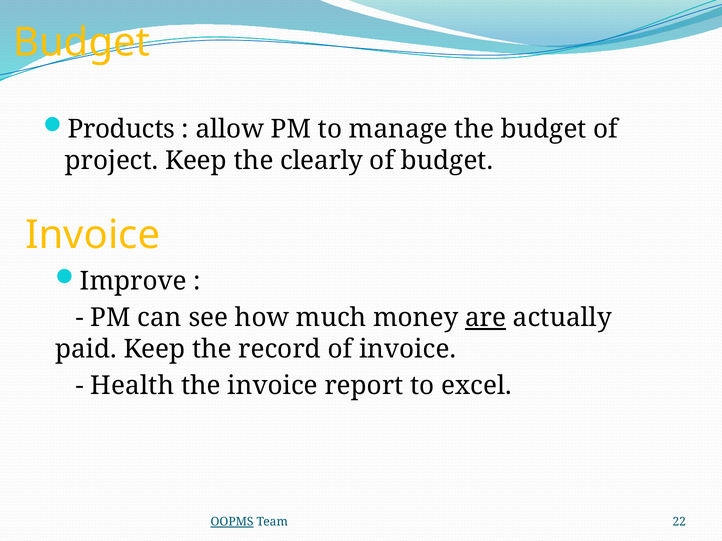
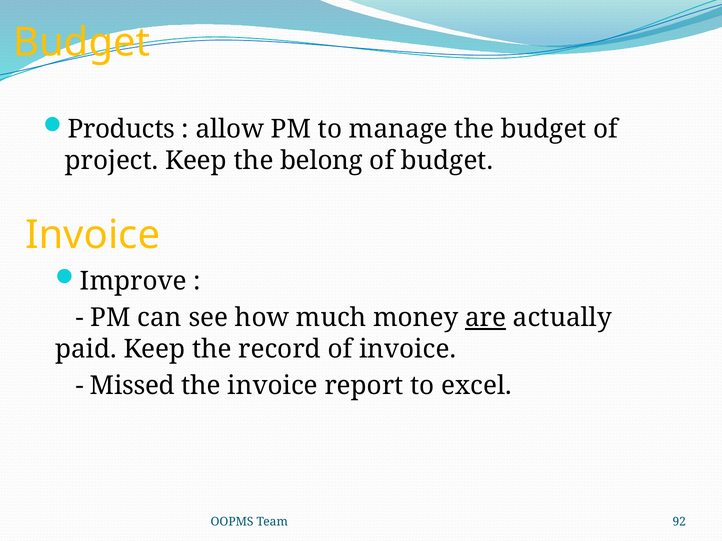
clearly: clearly -> belong (322, 161)
Health: Health -> Missed (132, 386)
OOPMS underline: present -> none (232, 522)
22: 22 -> 92 (679, 522)
